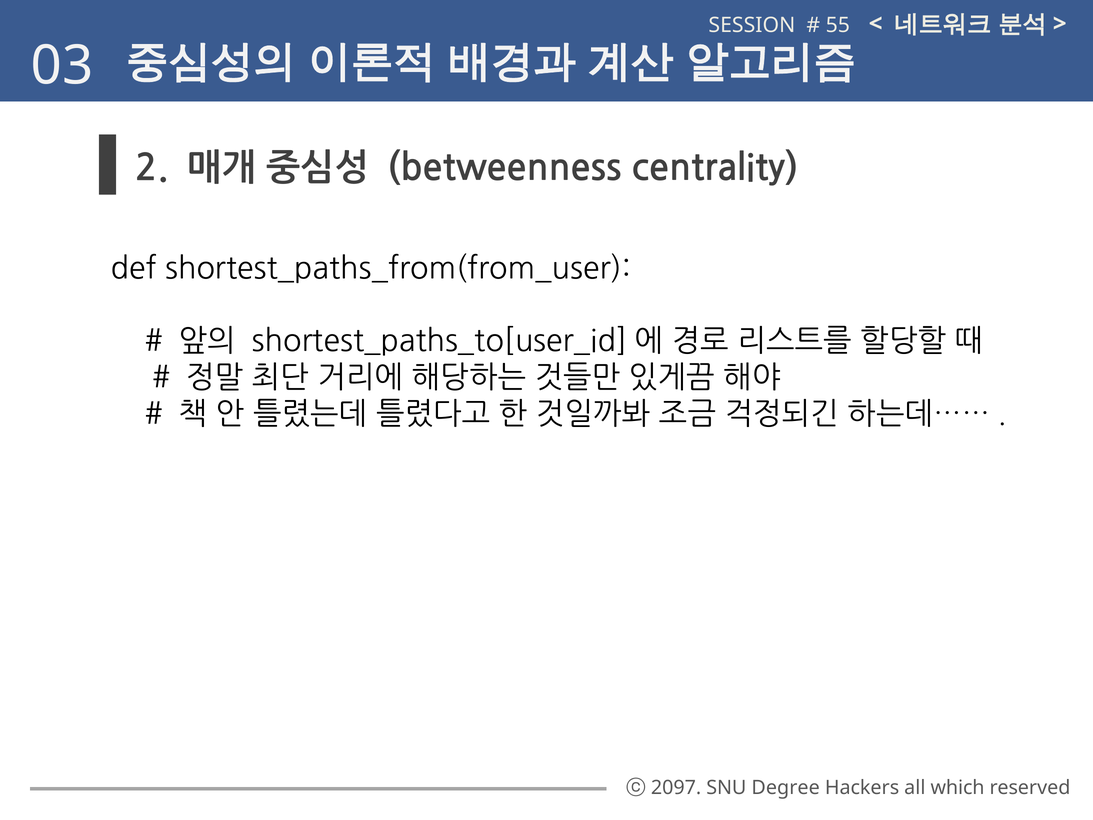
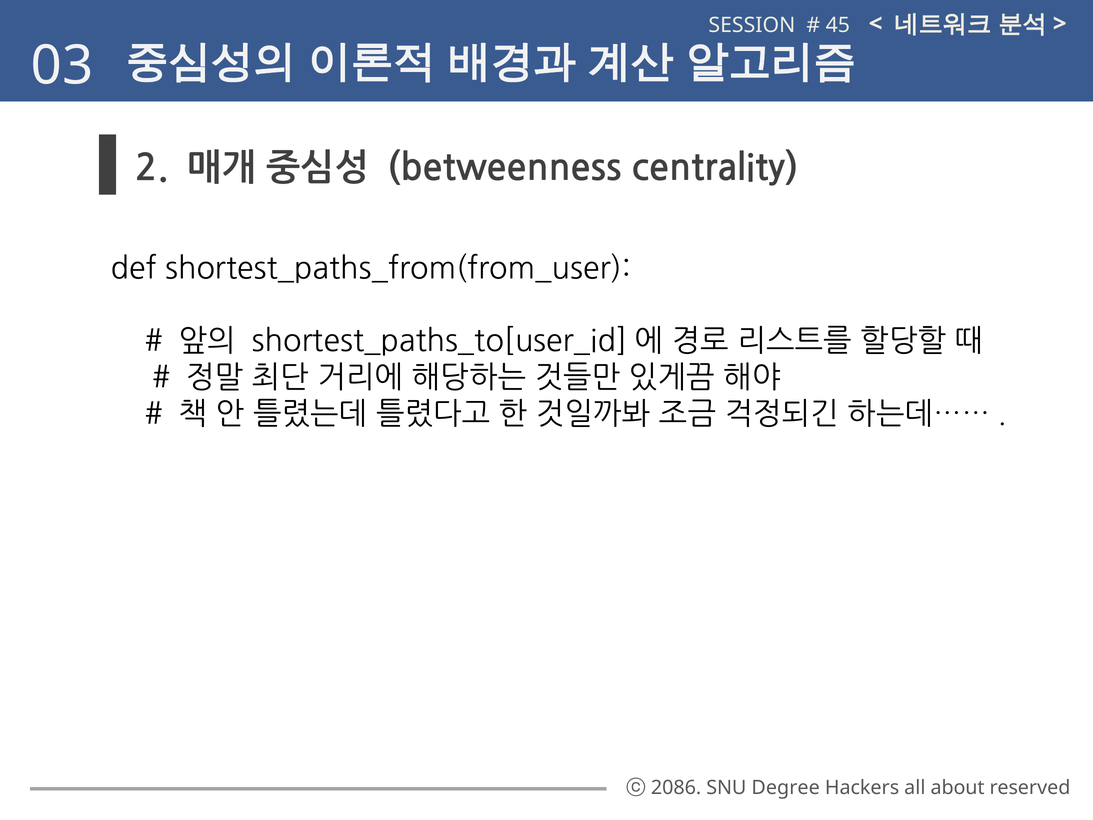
55: 55 -> 45 (838, 25)
2097: 2097 -> 2086 (676, 788)
which: which -> about (958, 788)
